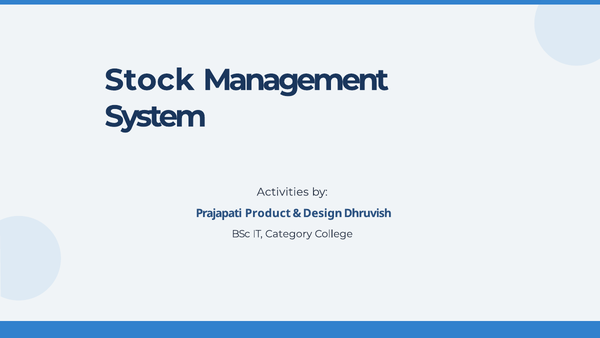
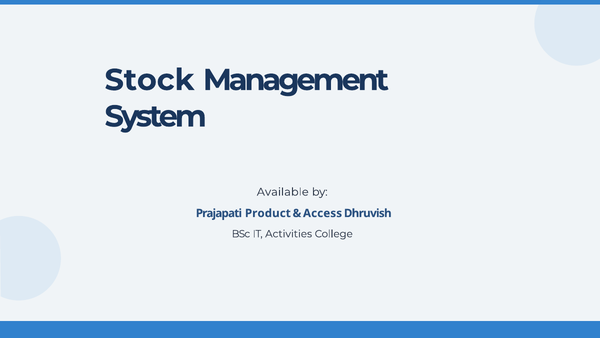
Activities: Activities -> Available (283, 192)
Design: Design -> Access (323, 213)
Category: Category -> Activities (289, 234)
